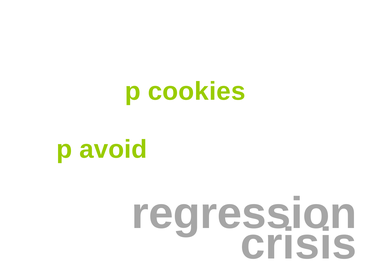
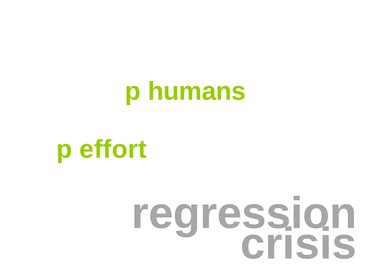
cookies: cookies -> humans (197, 92)
avoid: avoid -> effort (113, 150)
